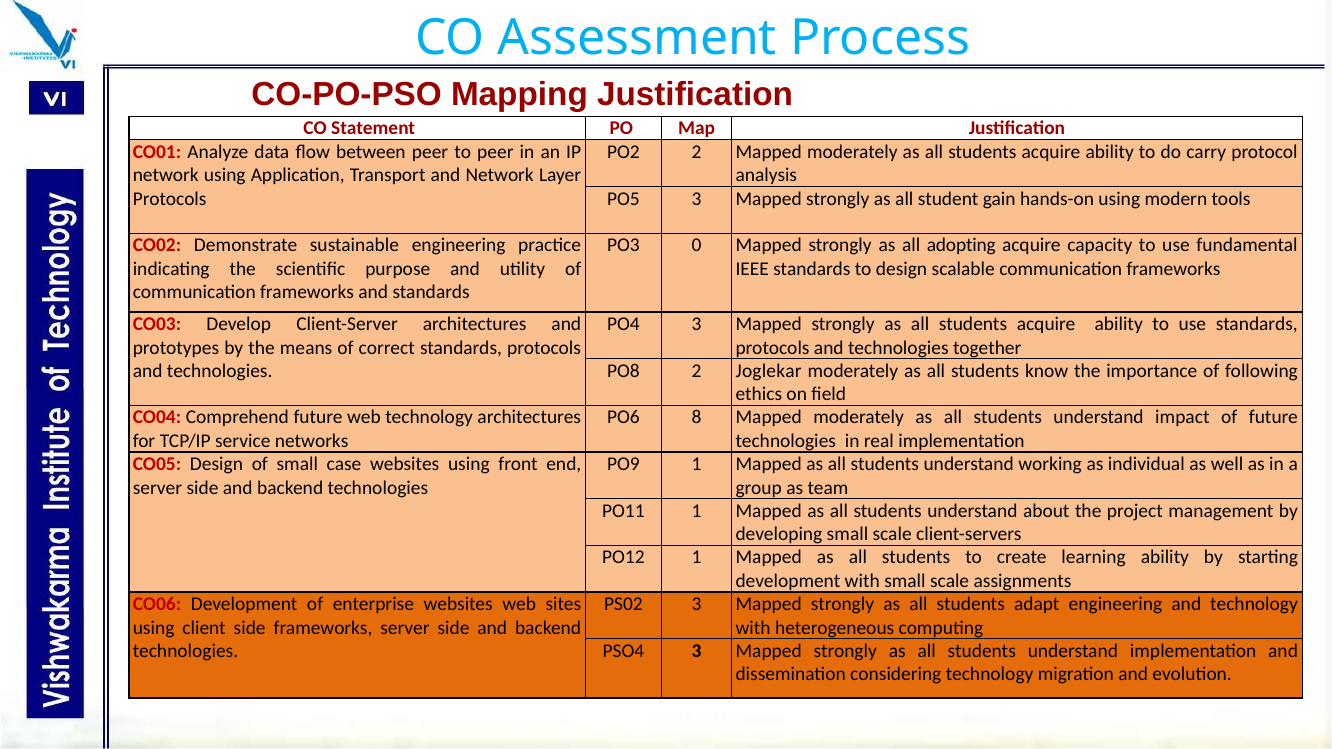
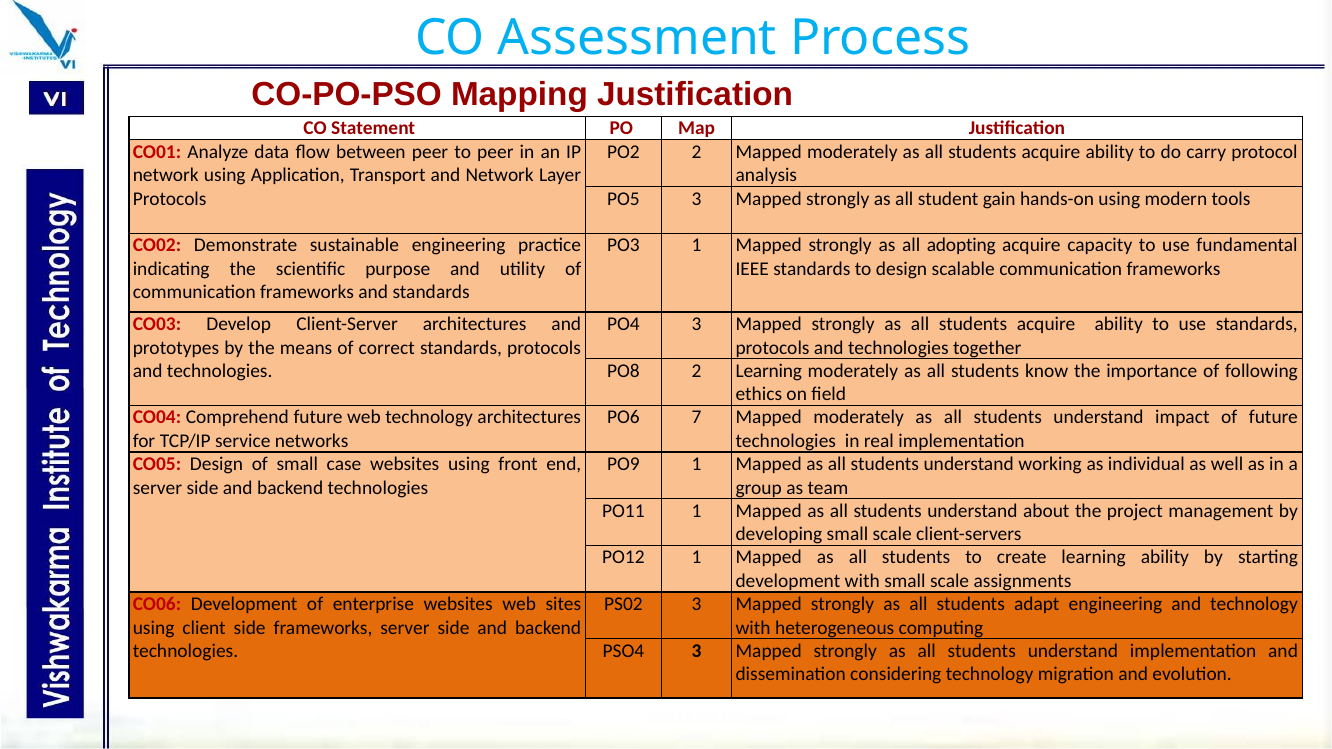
PO3 0: 0 -> 1 (697, 245)
2 Joglekar: Joglekar -> Learning (769, 371)
8: 8 -> 7 (697, 418)
